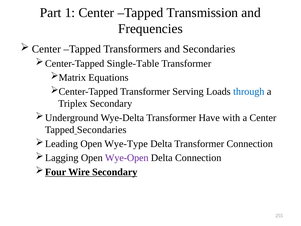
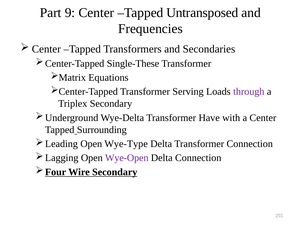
1: 1 -> 9 (70, 13)
Transmission: Transmission -> Untransposed (202, 13)
Single-Table: Single-Table -> Single-These (133, 63)
through colour: blue -> purple (249, 92)
Tapped Secondaries: Secondaries -> Surrounding (102, 130)
